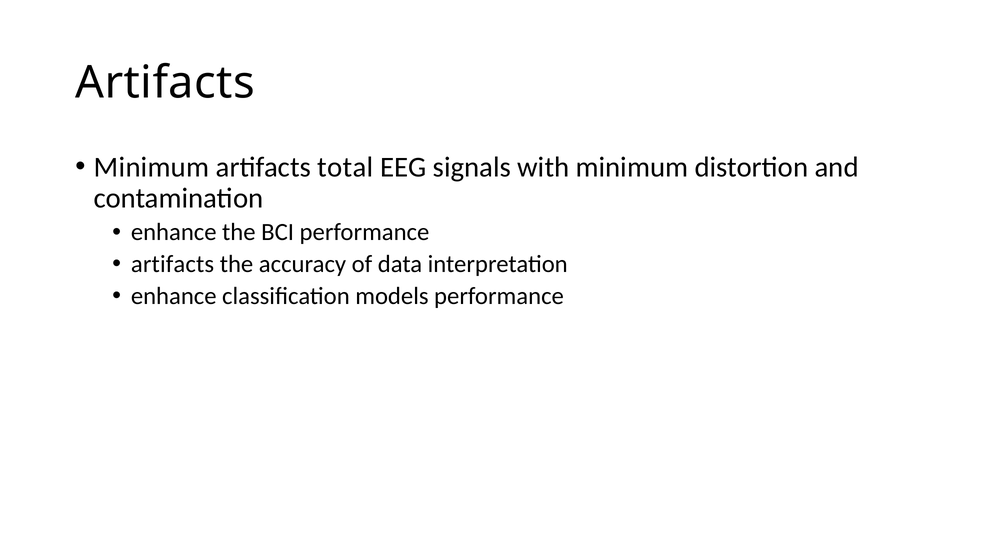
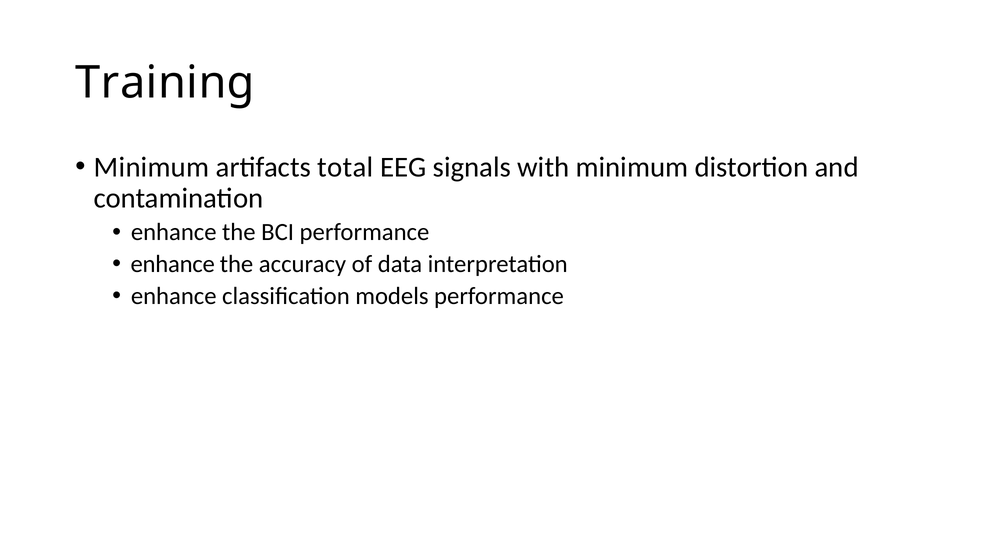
Artifacts: Artifacts -> Training (165, 83)
artifacts: artifacts -> enhance (173, 264)
